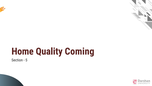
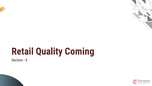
Home: Home -> Retail (23, 51)
